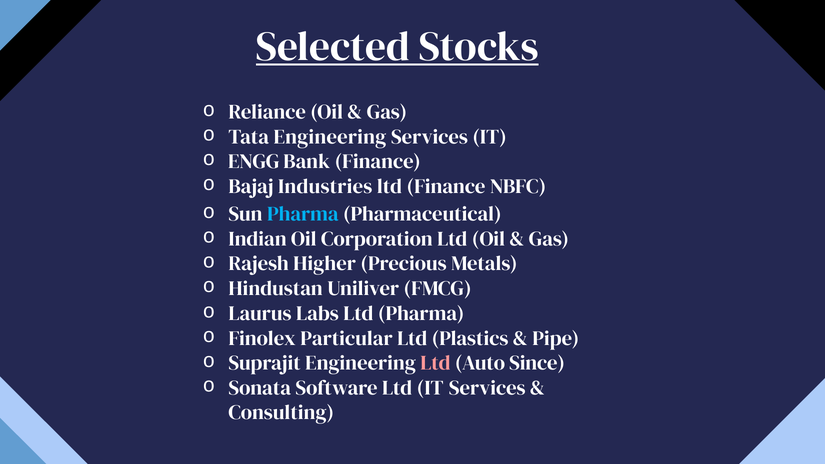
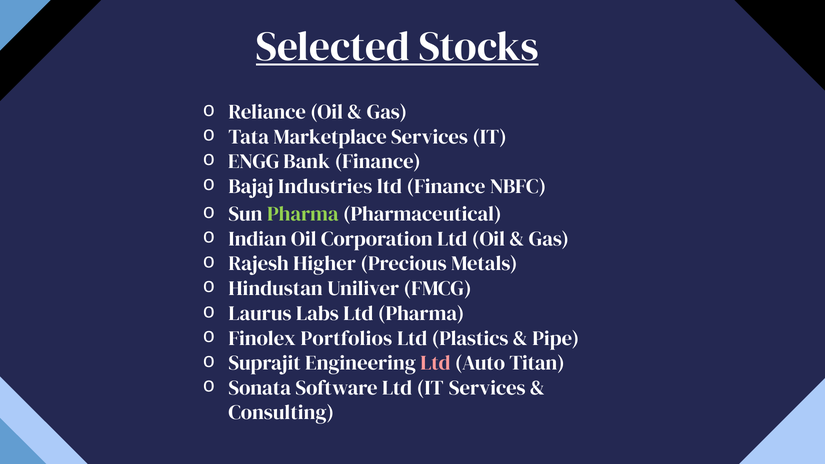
Tata Engineering: Engineering -> Marketplace (330, 137)
Pharma colour: light blue -> light green (303, 214)
Particular: Particular -> Portfolios (346, 338)
Since: Since -> Titan (537, 363)
